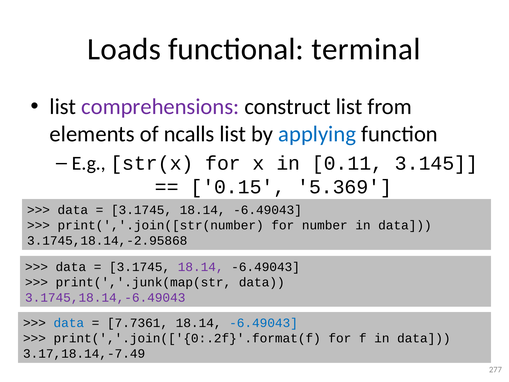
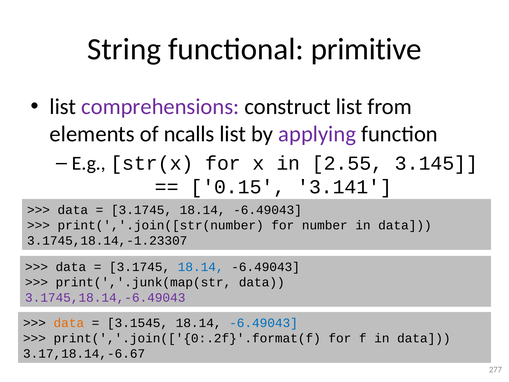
Loads: Loads -> String (124, 49)
terminal: terminal -> primitive (366, 49)
applying colour: blue -> purple (317, 134)
0.11: 0.11 -> 2.55 (348, 163)
5.369: 5.369 -> 3.141 (345, 187)
3.1745,18.14,-2.95868: 3.1745,18.14,-2.95868 -> 3.1745,18.14,-1.23307 (107, 240)
18.14 colour: purple -> blue (201, 267)
data colour: blue -> orange (69, 323)
7.7361: 7.7361 -> 3.1545 (138, 323)
3.17,18.14,-7.49: 3.17,18.14,-7.49 -> 3.17,18.14,-6.67 (84, 353)
